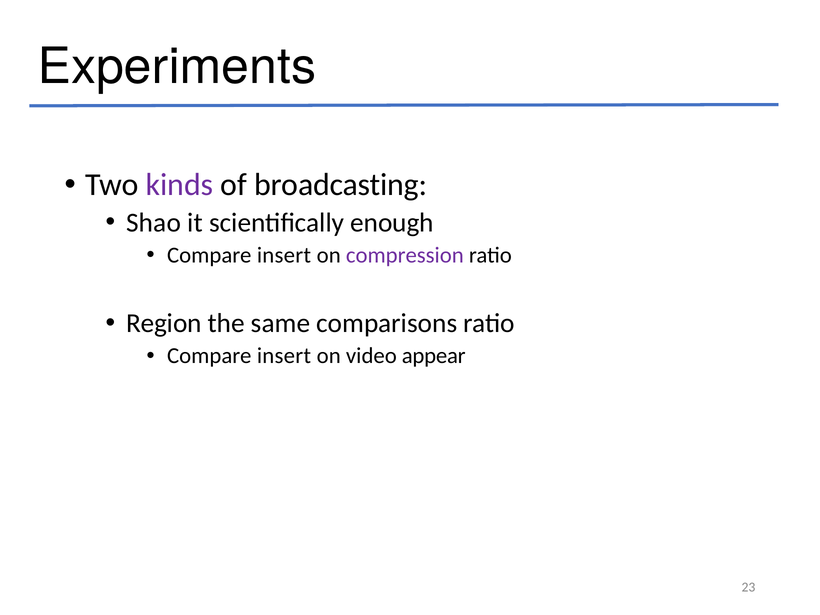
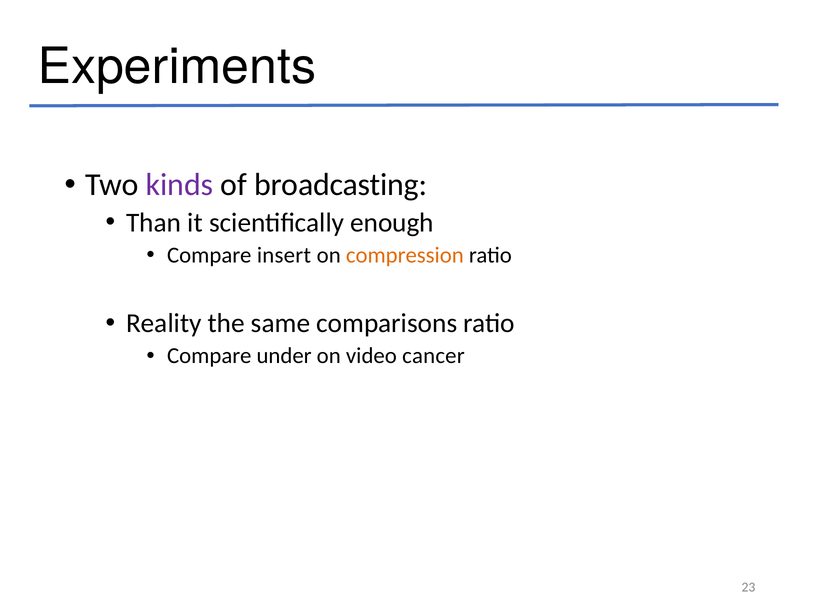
Shao: Shao -> Than (154, 223)
compression colour: purple -> orange (405, 255)
Region: Region -> Reality (164, 323)
insert: insert -> under (284, 356)
appear: appear -> cancer (433, 356)
